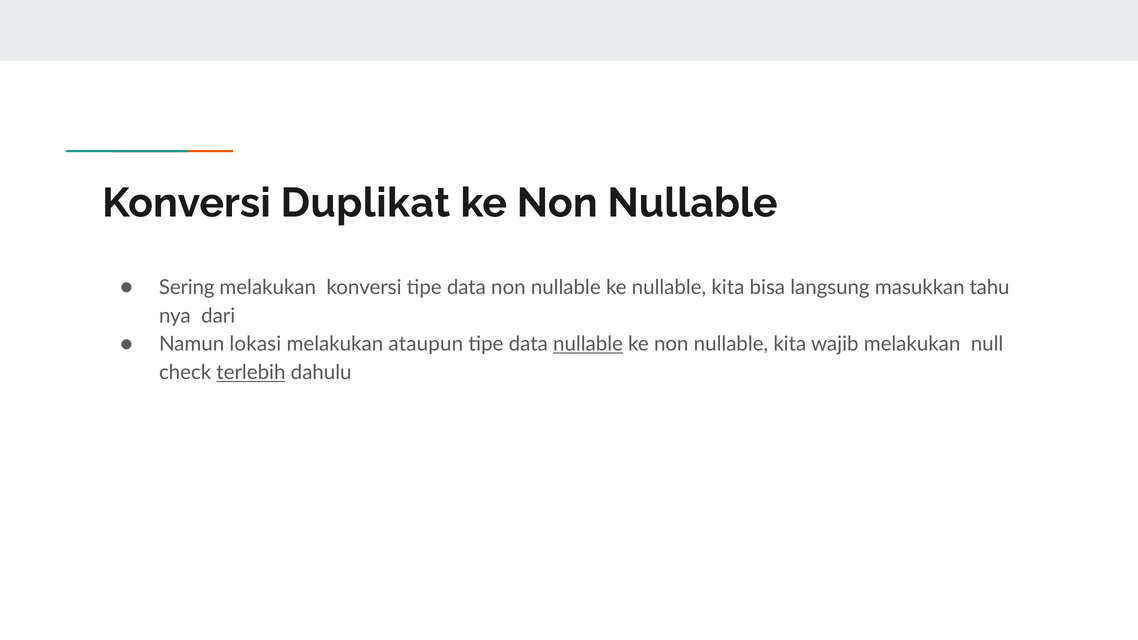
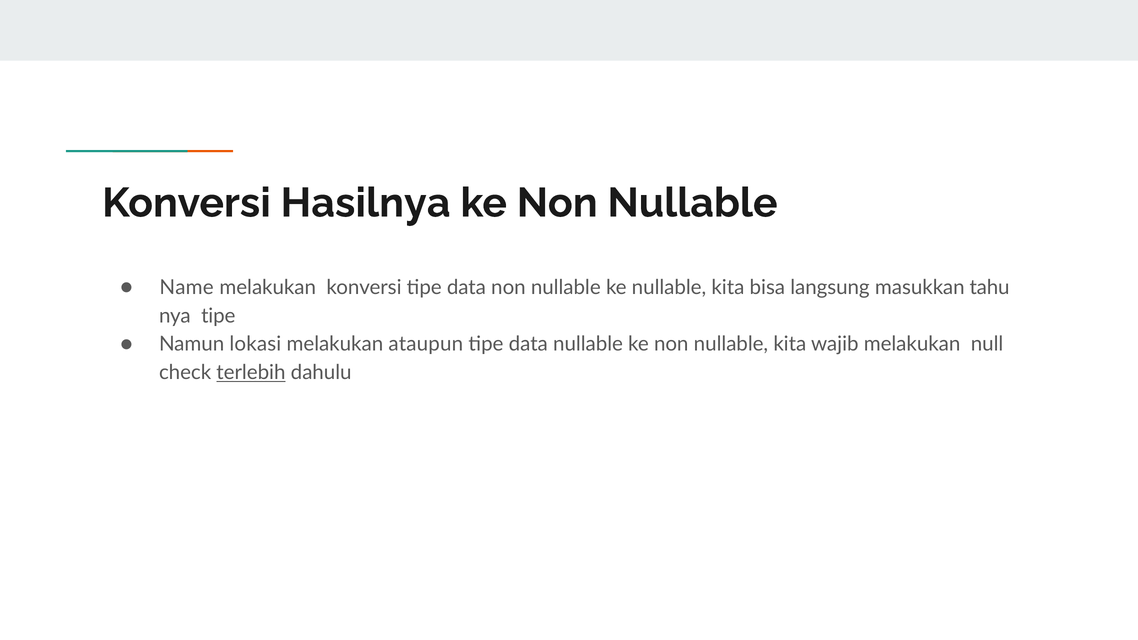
Duplikat: Duplikat -> Hasilnya (366, 203)
Sering: Sering -> Name (187, 288)
nya dari: dari -> tipe (218, 316)
nullable underline: present -> none (588, 344)
